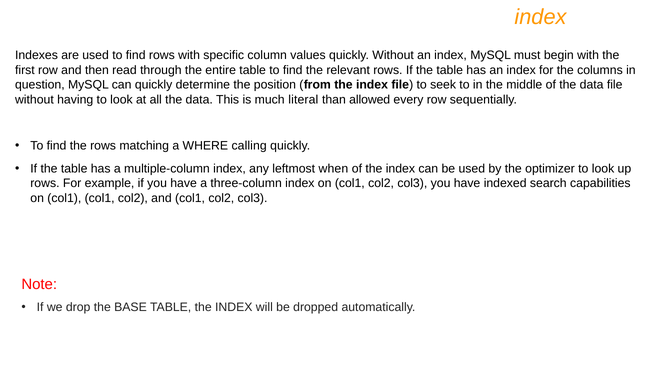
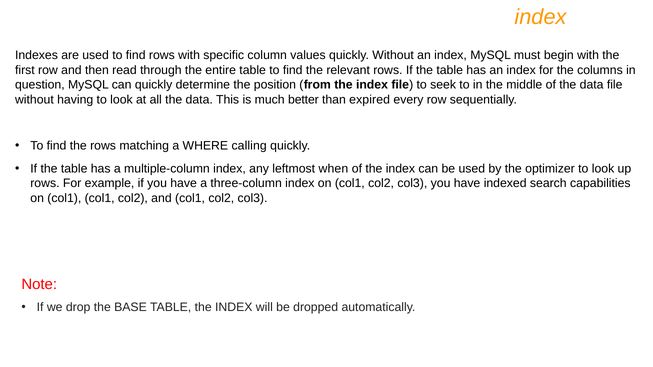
literal: literal -> better (303, 100)
allowed: allowed -> expired (370, 100)
